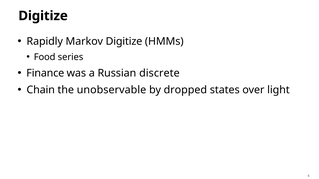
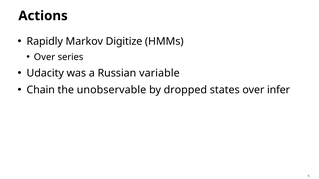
Digitize: Digitize -> Actions (43, 16)
Food: Food -> Over (45, 57)
Finance: Finance -> Udacity (45, 73)
discrete: discrete -> variable (159, 73)
light: light -> infer (279, 90)
